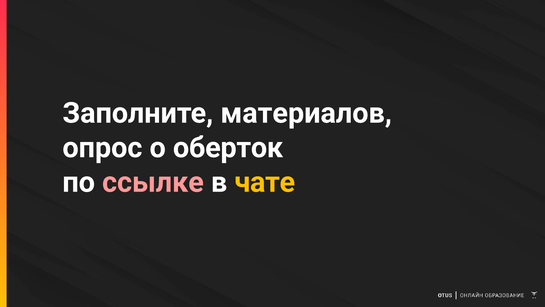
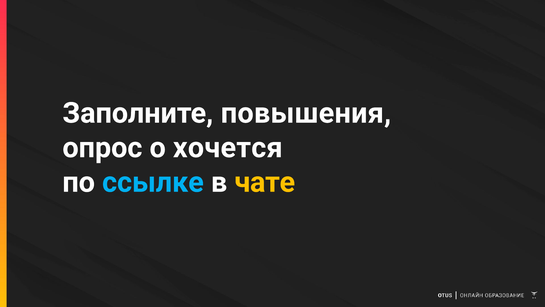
материалов: материалов -> повышения (306, 113)
оберток: оберток -> хочется (228, 148)
ссылке colour: pink -> light blue (153, 182)
